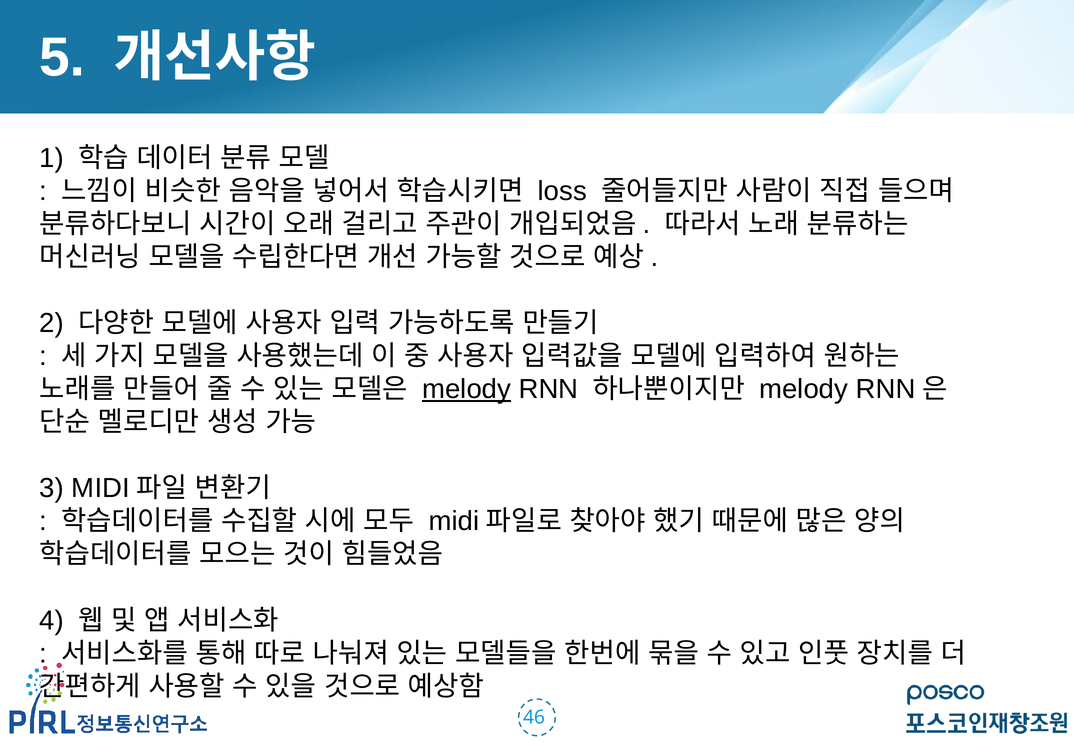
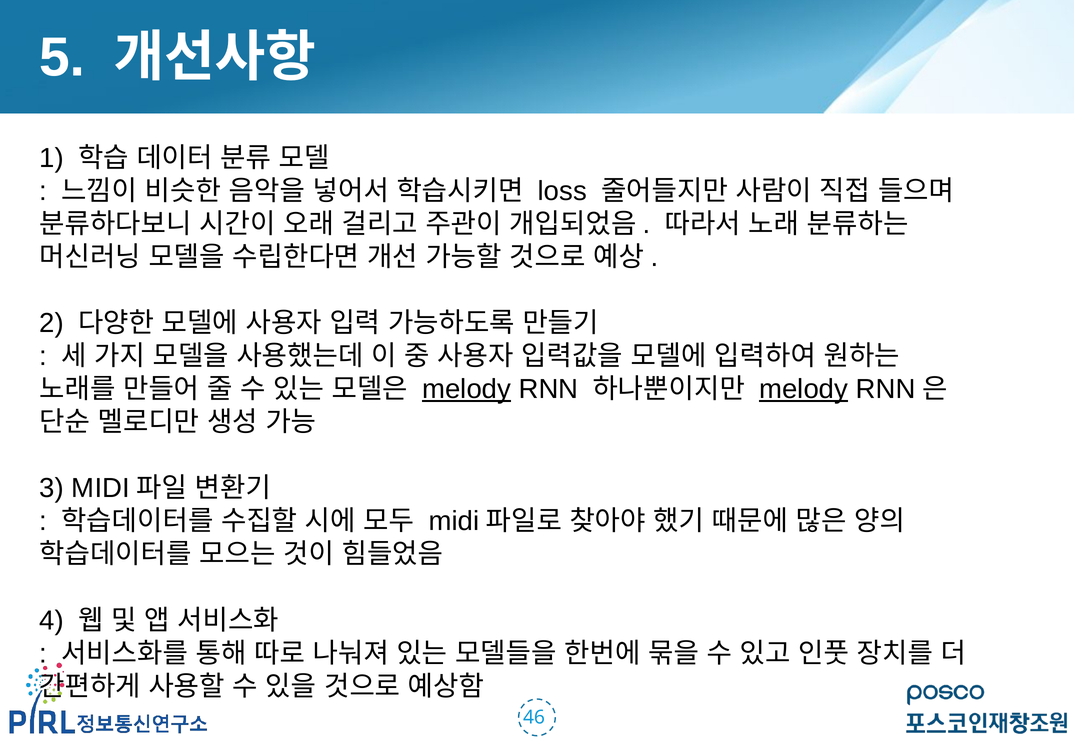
melody underline: none -> present (804, 389)
